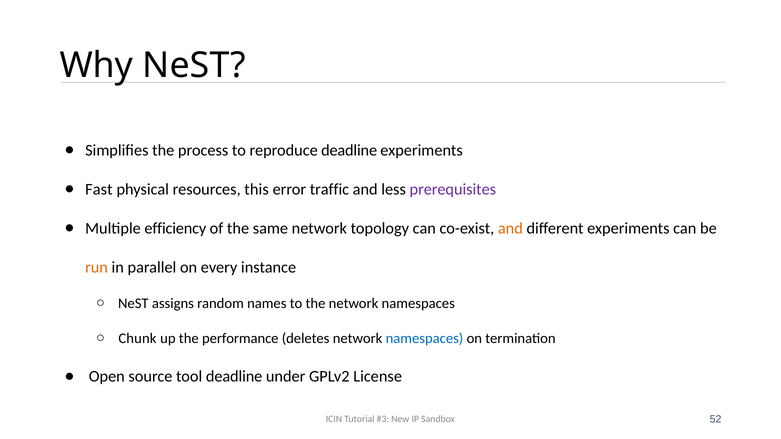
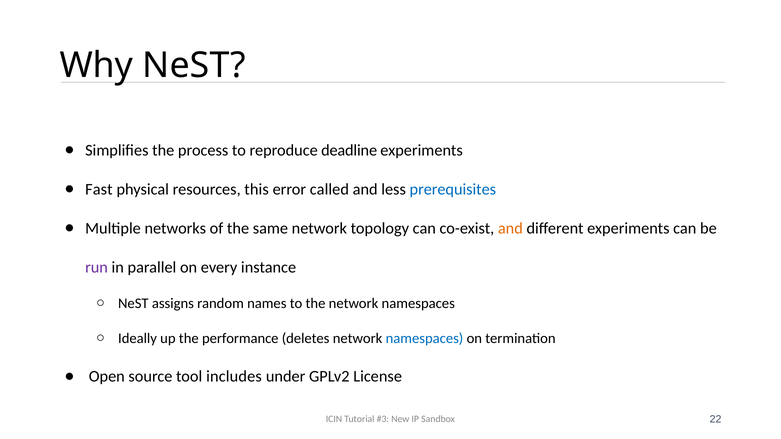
traffic: traffic -> called (329, 189)
prerequisites colour: purple -> blue (453, 189)
efficiency: efficiency -> networks (175, 228)
run colour: orange -> purple (97, 268)
Chunk: Chunk -> Ideally (138, 339)
tool deadline: deadline -> includes (234, 377)
52: 52 -> 22 (716, 420)
